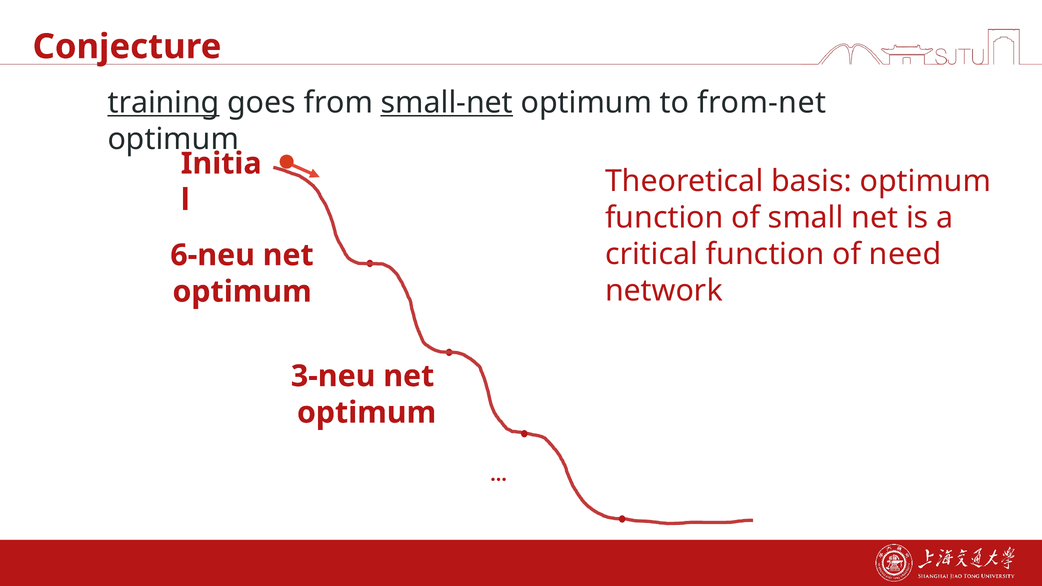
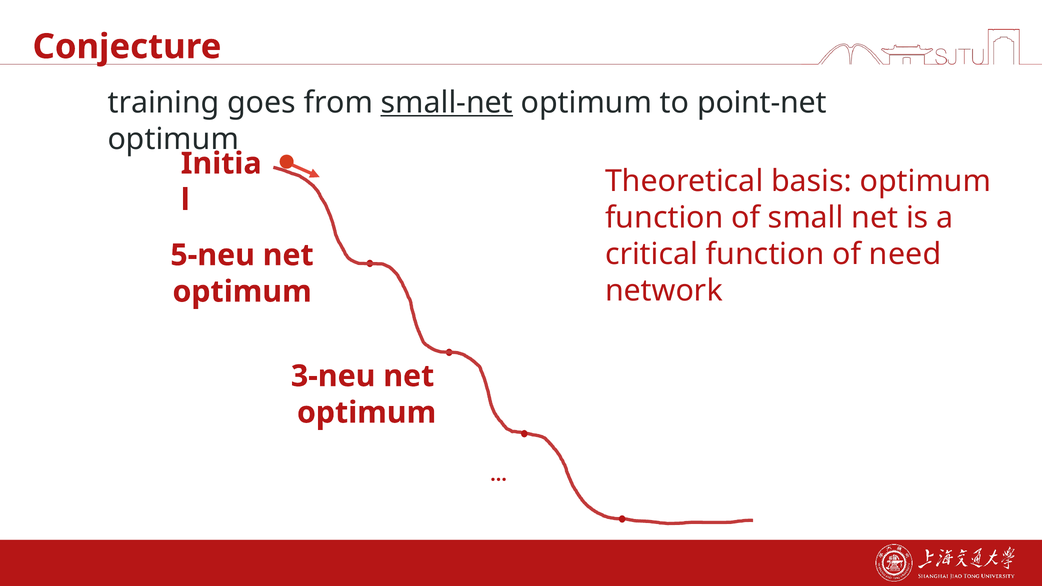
training underline: present -> none (164, 103)
from-net: from-net -> point-net (762, 103)
6-neu: 6-neu -> 5-neu (213, 255)
